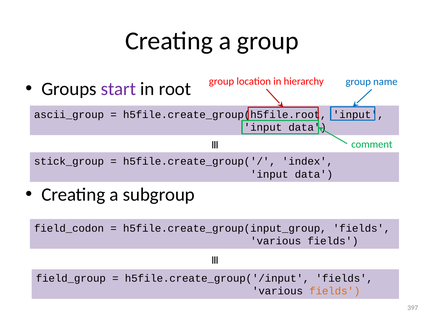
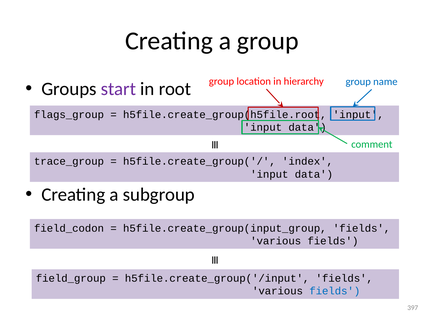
ascii_group: ascii_group -> flags_group (69, 115)
stick_group: stick_group -> trace_group (69, 161)
fields colour: orange -> blue (335, 291)
